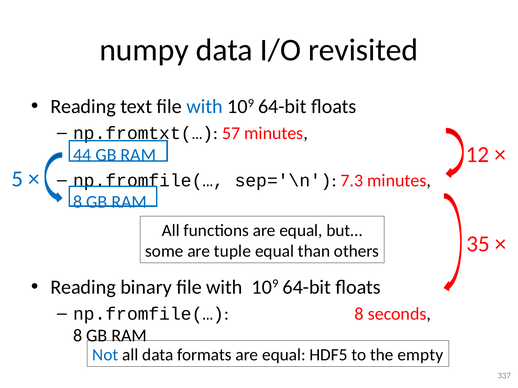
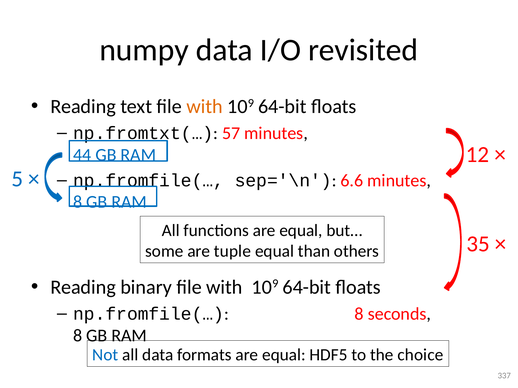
with colour: blue -> orange (205, 107)
7.3: 7.3 -> 6.6 (352, 181)
empty: empty -> choice (420, 355)
